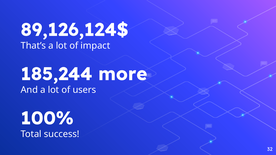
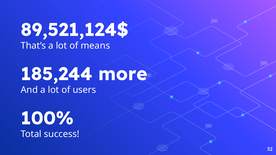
89,126,124$: 89,126,124$ -> 89,521,124$ (75, 30)
impact: impact -> means (95, 46)
